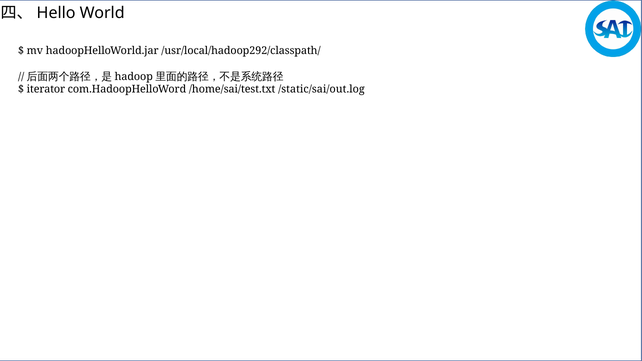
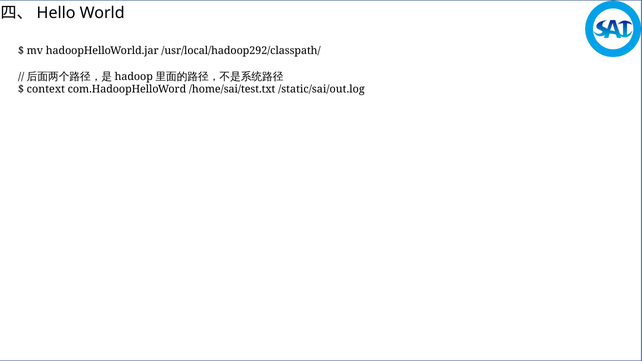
iterator: iterator -> context (46, 89)
